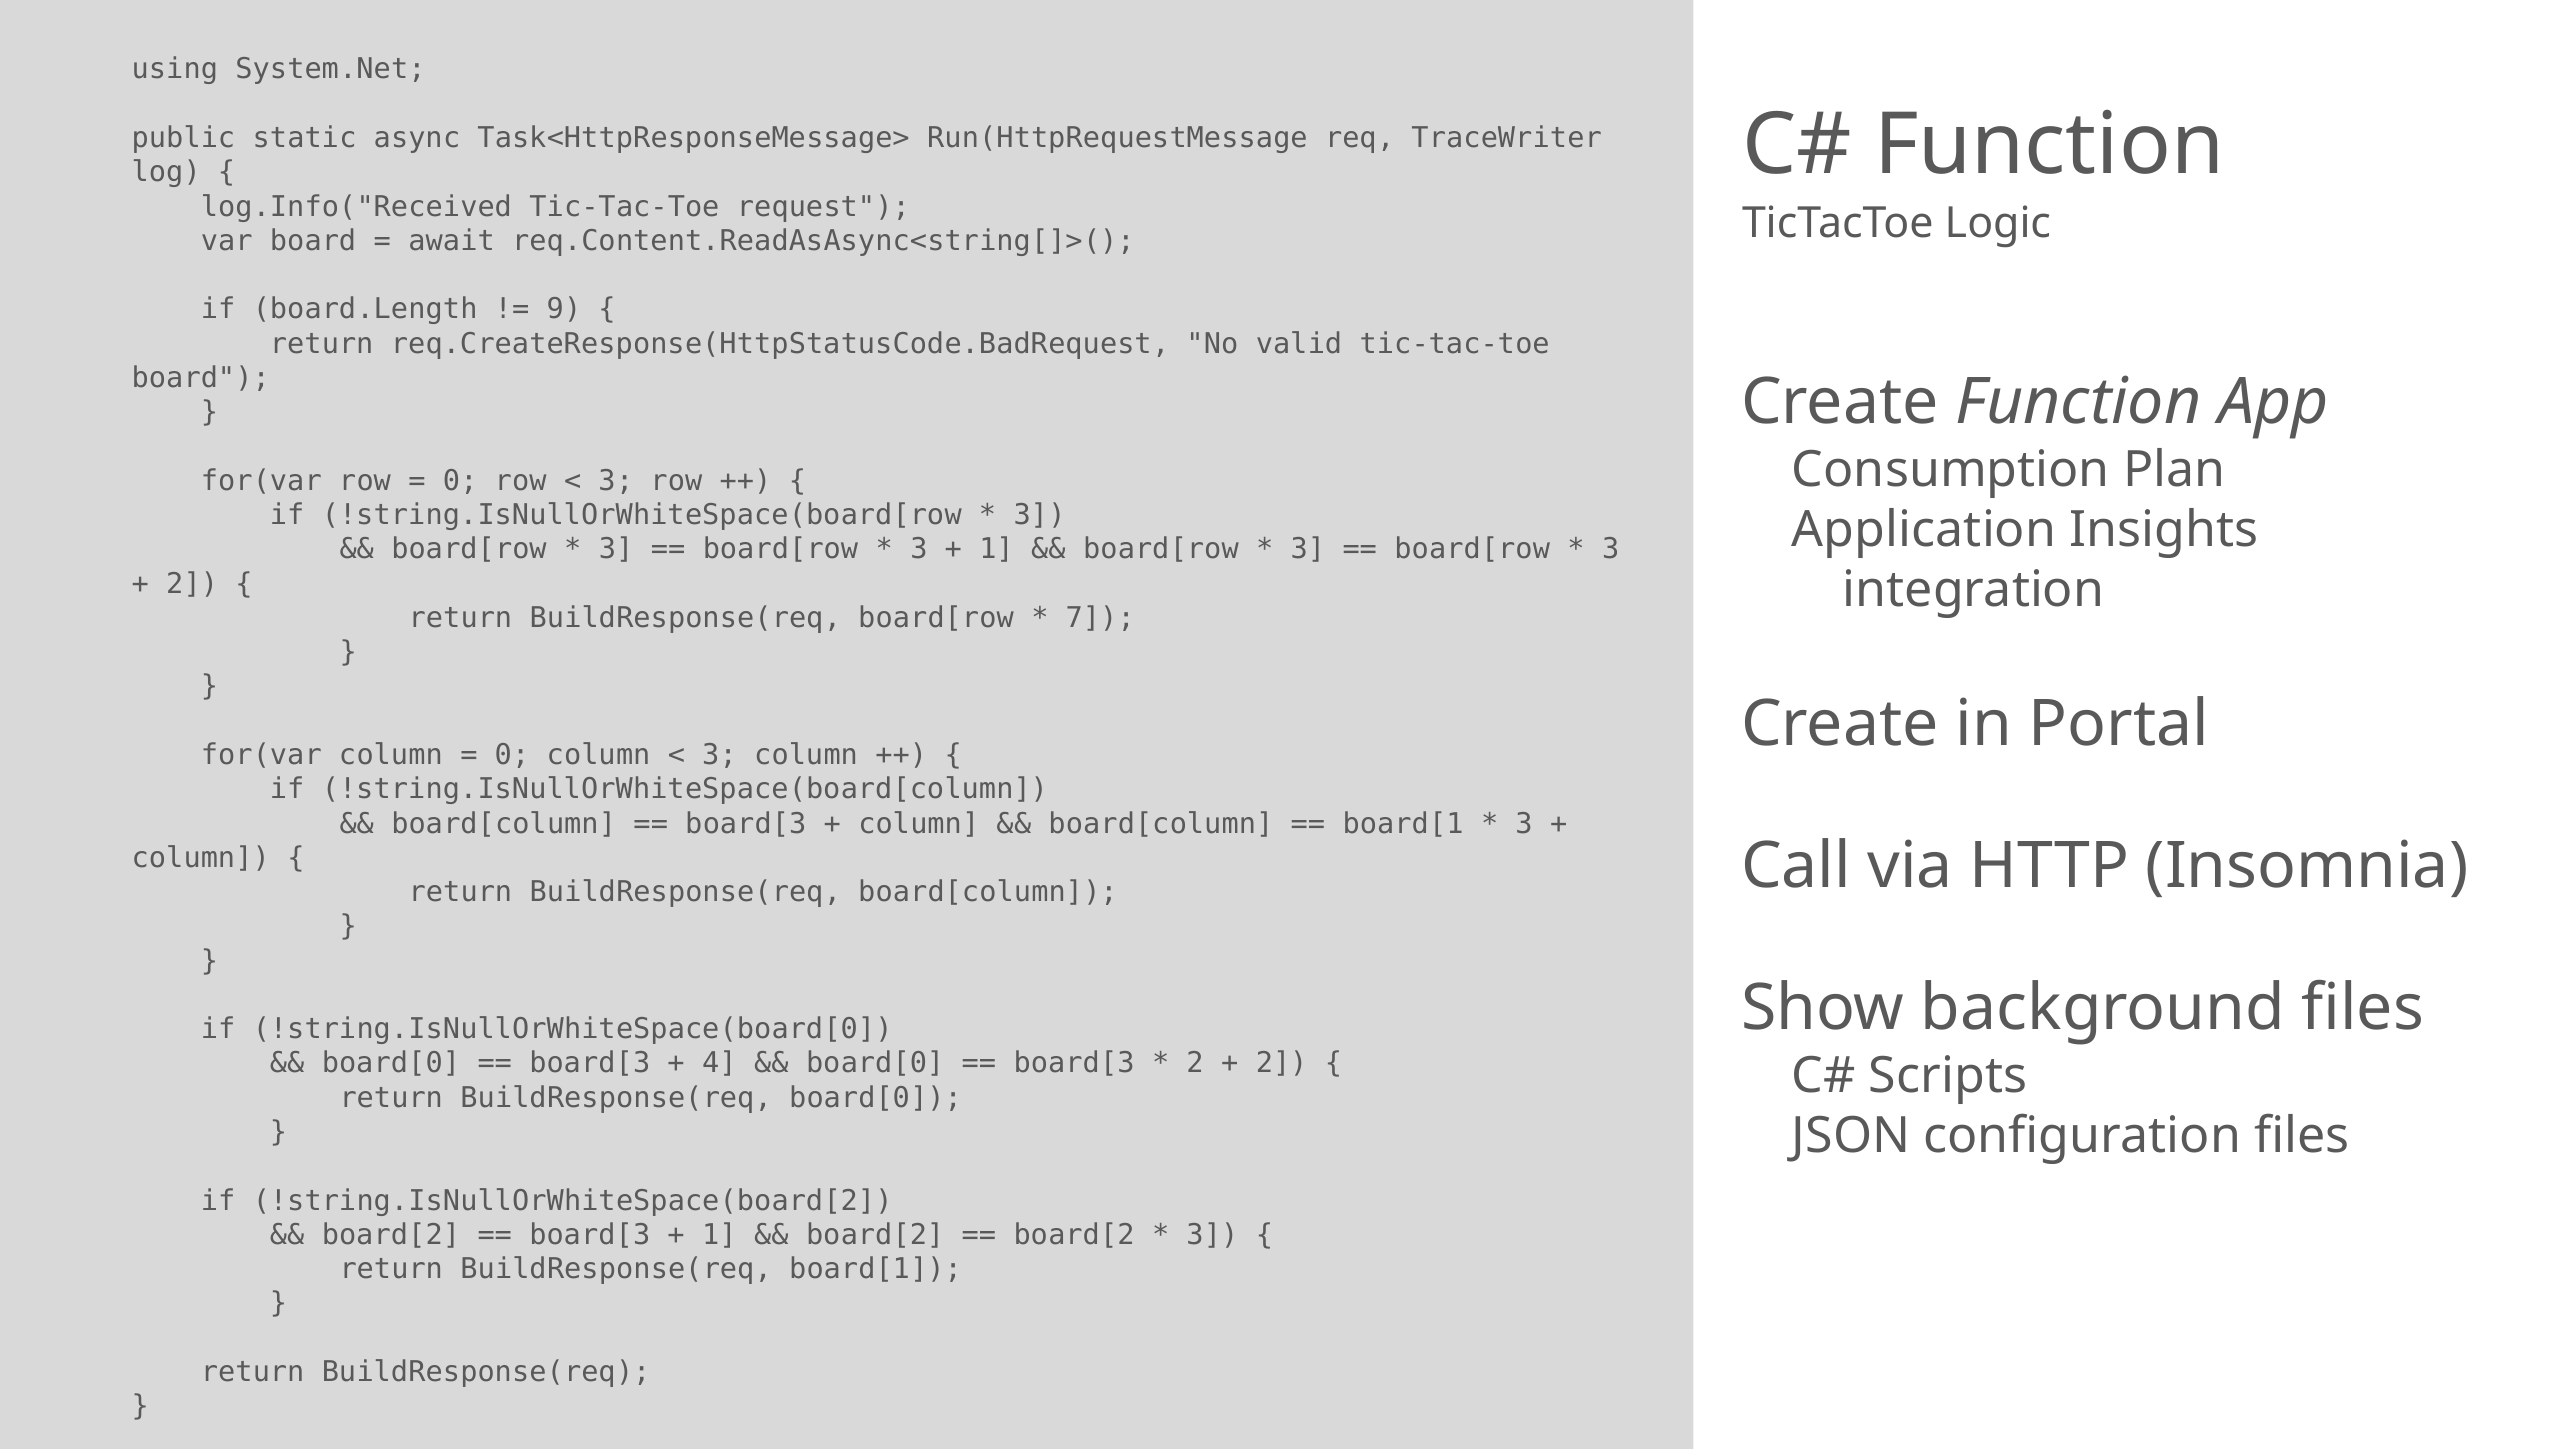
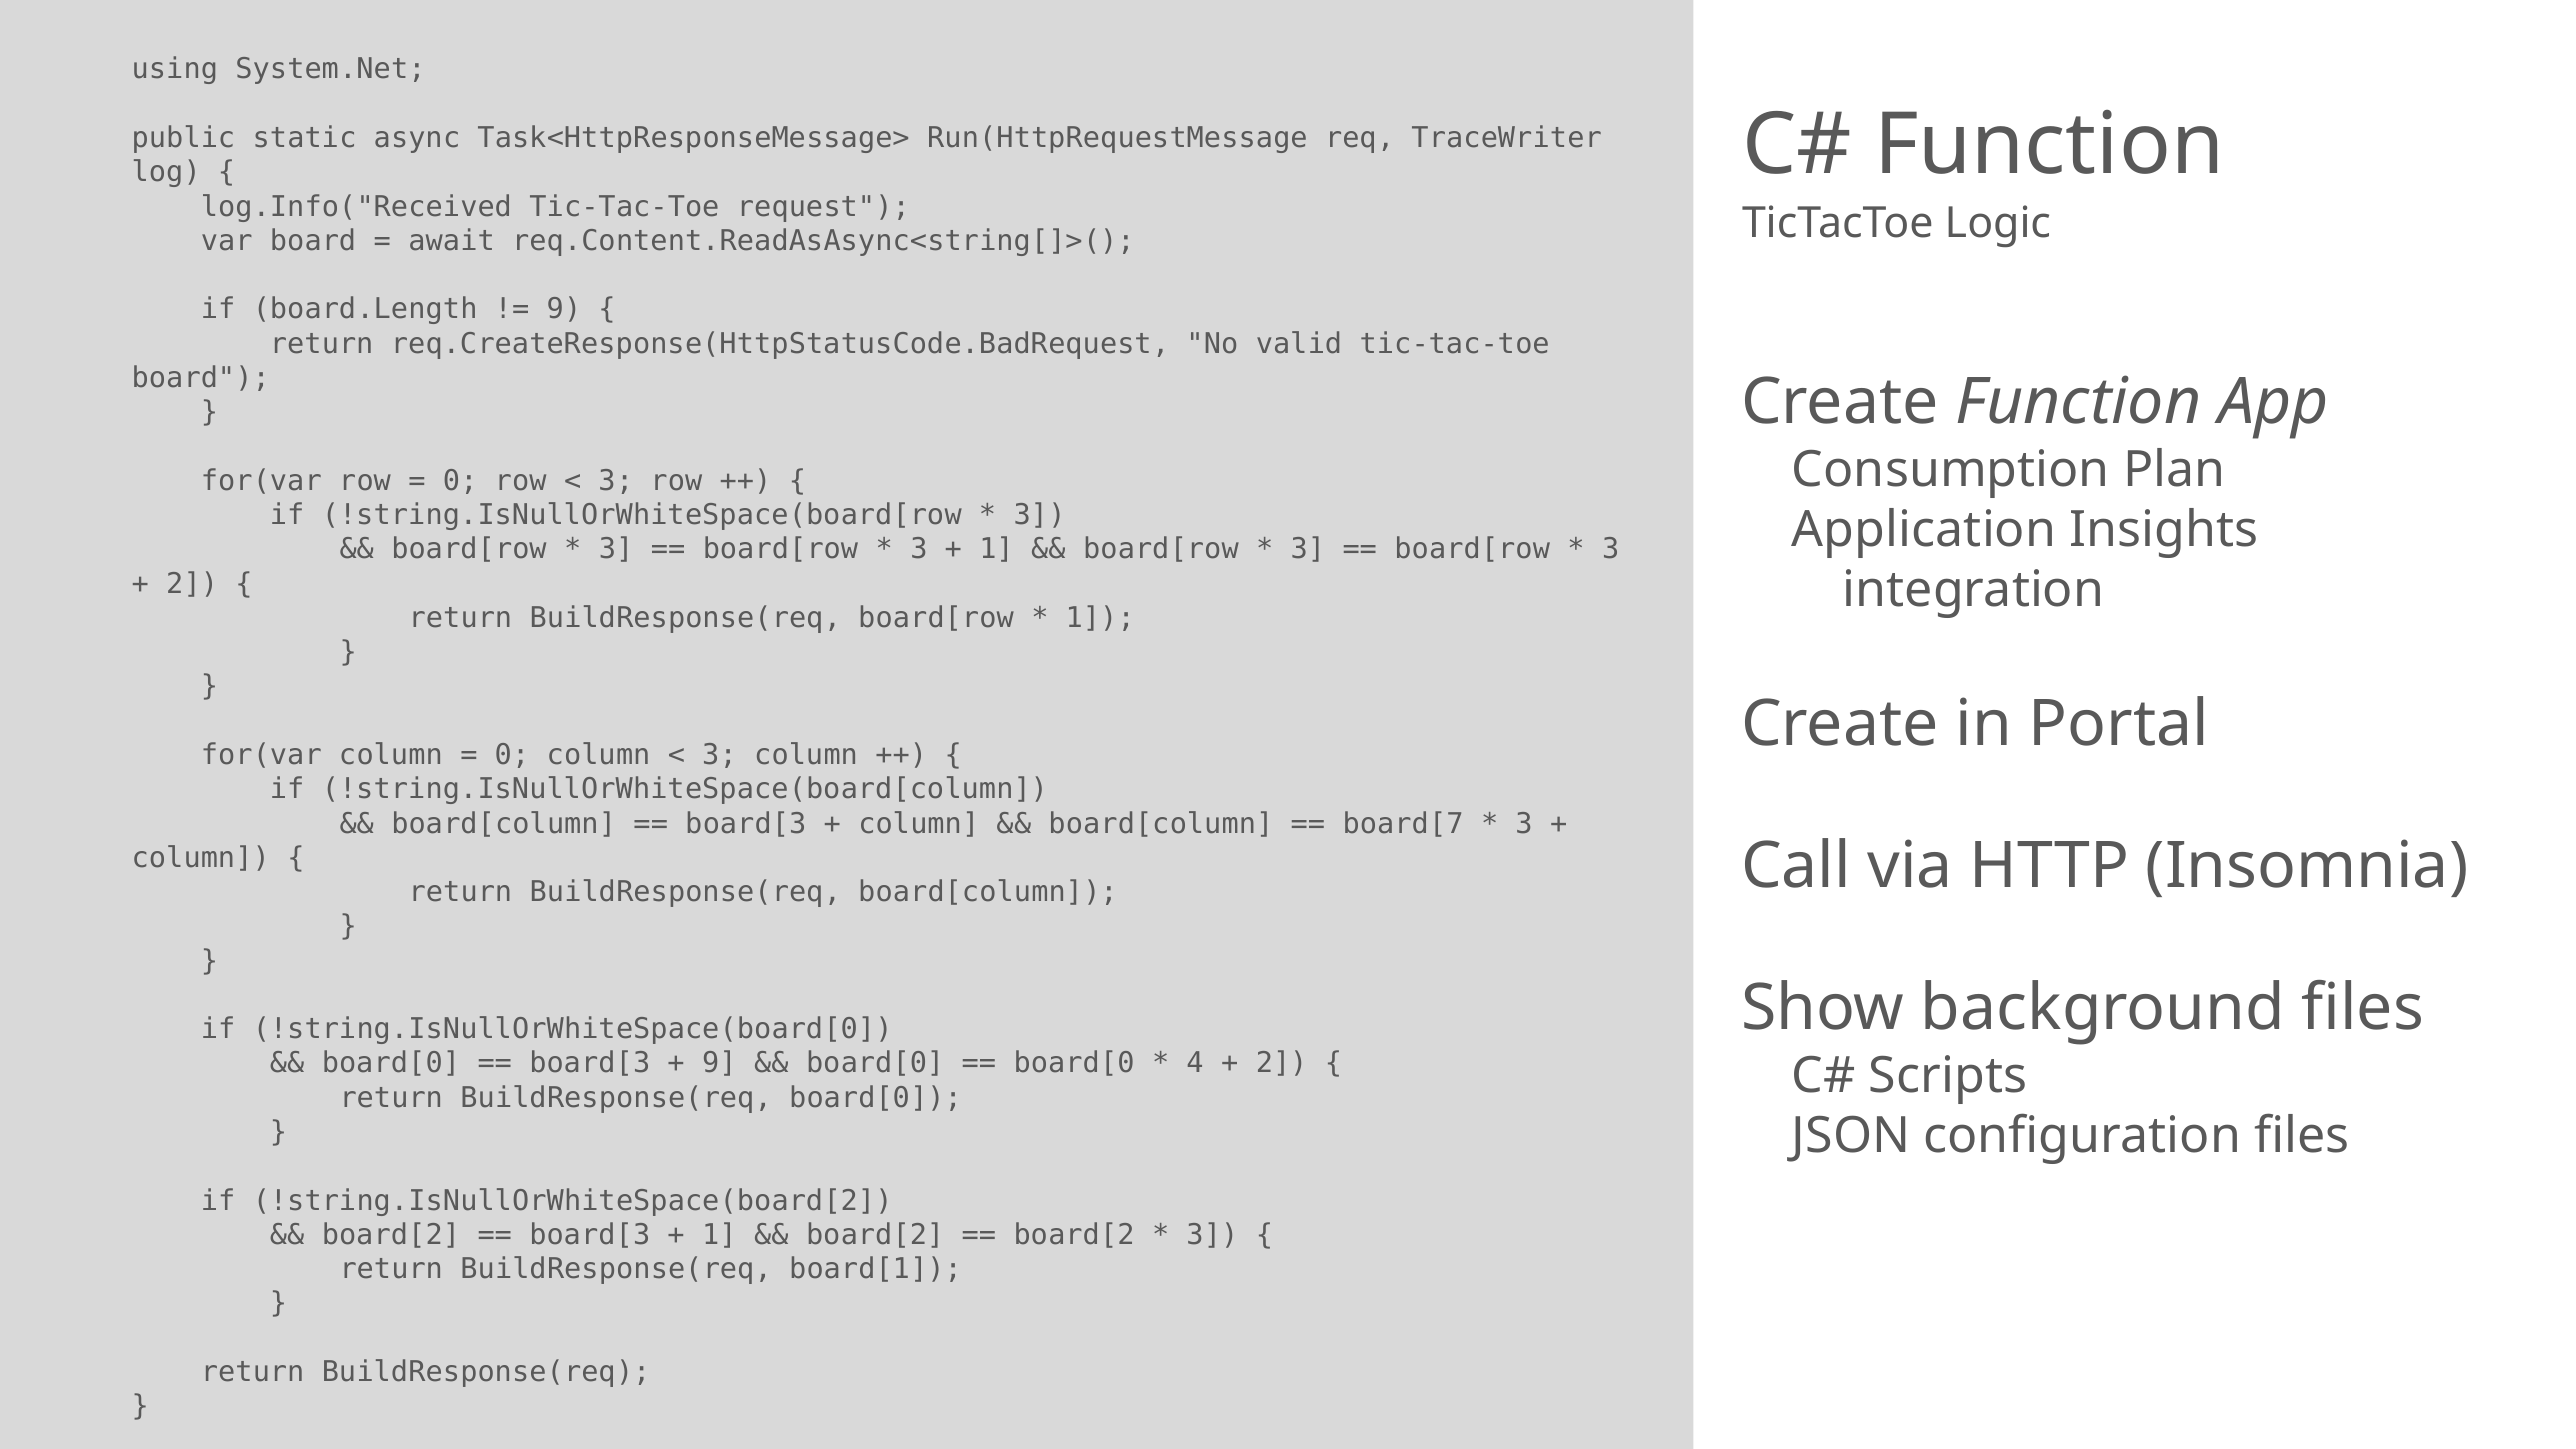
7: 7 -> 1 (1100, 618)
board[1: board[1 -> board[7 (1403, 824)
4: 4 -> 9 (719, 1064)
board[3: board[3 -> board[0 (1074, 1064)
2: 2 -> 4 (1195, 1064)
